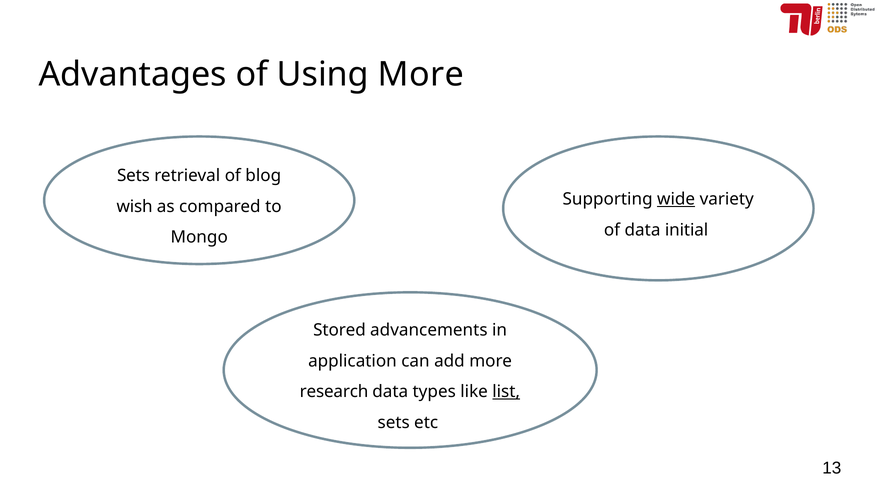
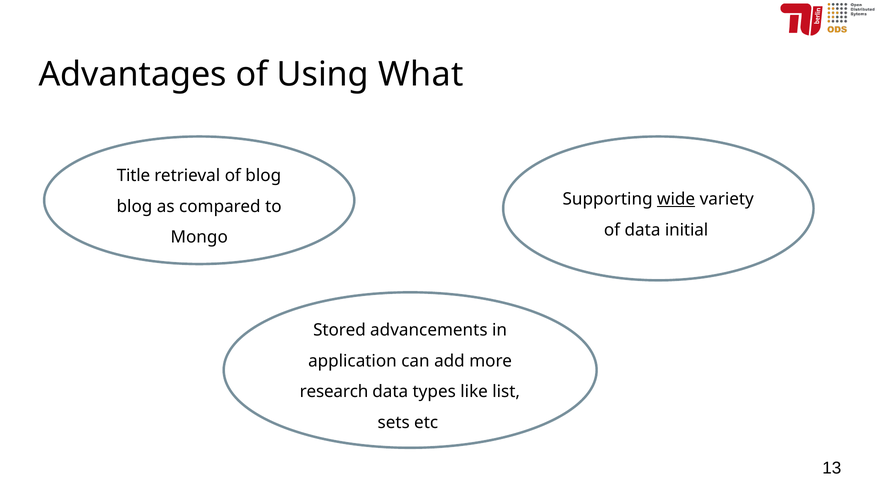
Using More: More -> What (421, 74)
Sets: Sets -> Title (133, 176)
wish: wish -> blog (134, 207)
list underline: present -> none (506, 392)
